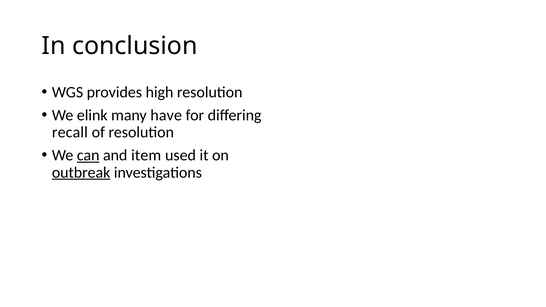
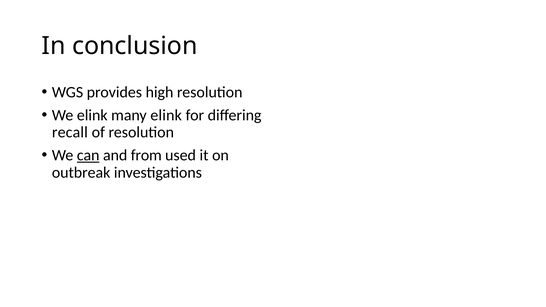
many have: have -> elink (166, 115)
item: item -> from (146, 155)
outbreak underline: present -> none (81, 173)
